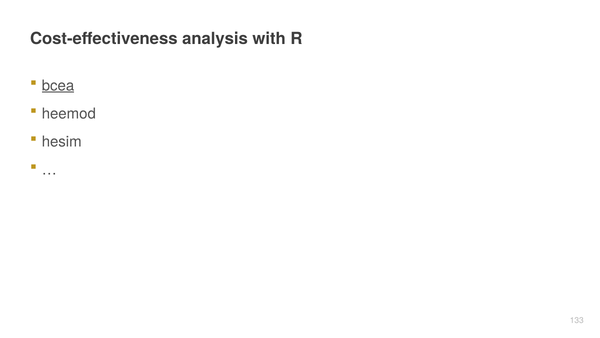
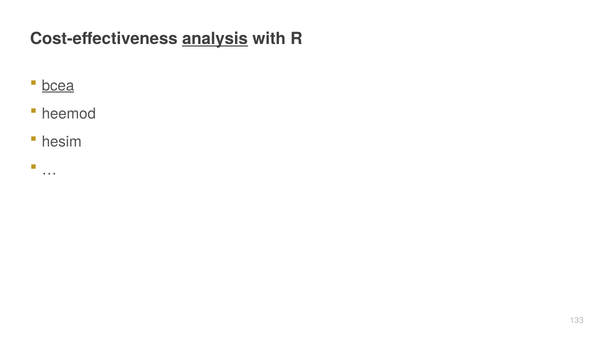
analysis underline: none -> present (215, 39)
